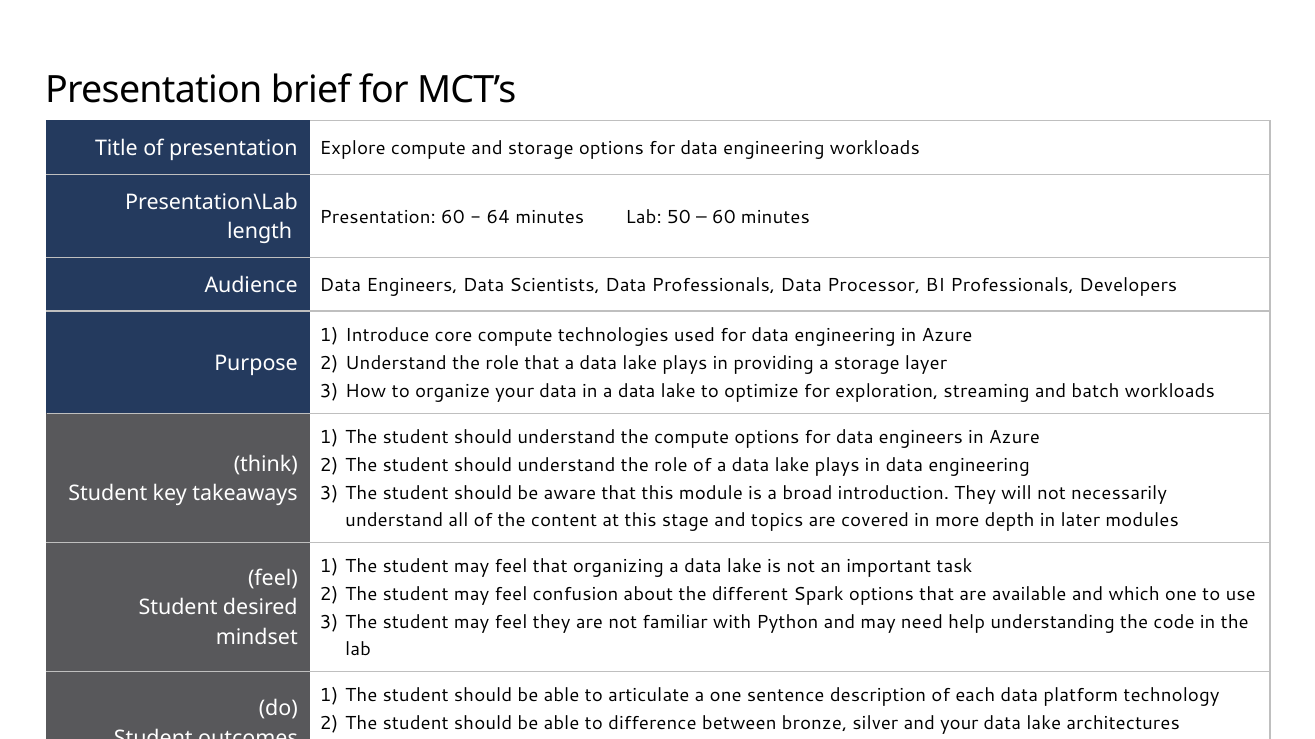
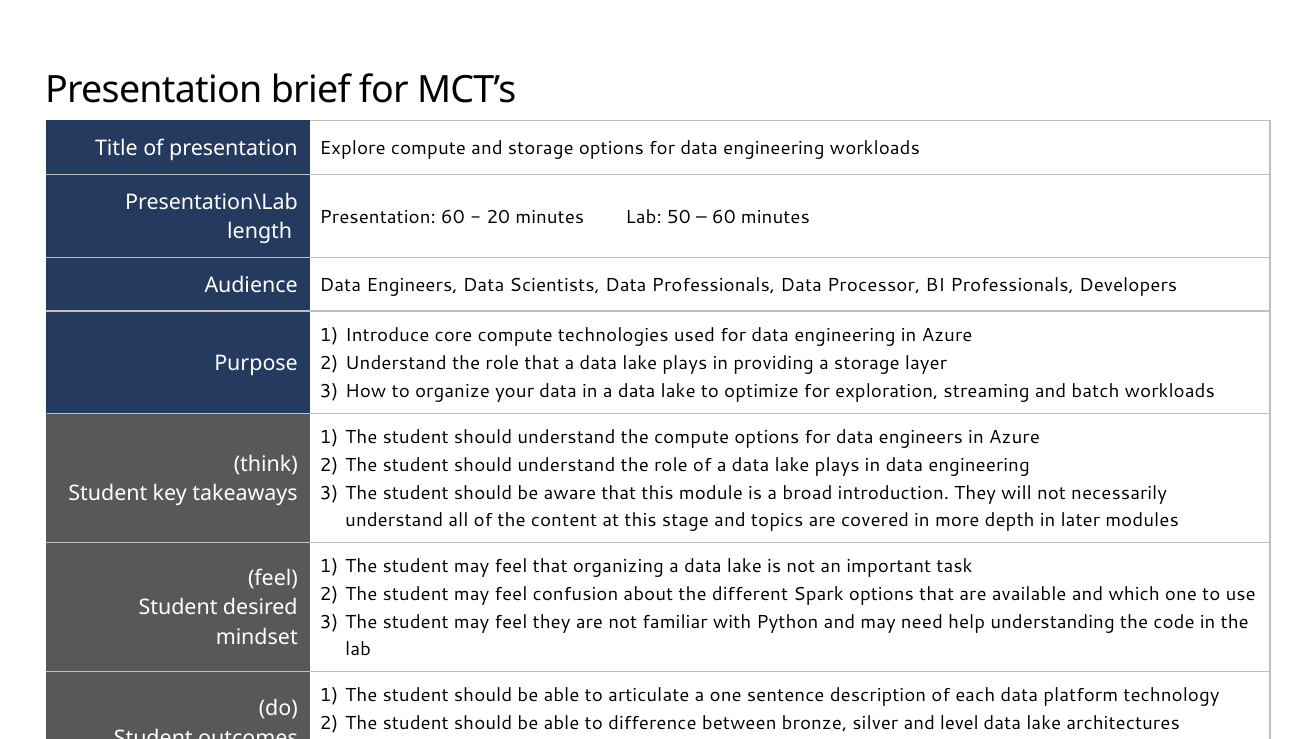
64: 64 -> 20 (498, 217)
and your: your -> level (959, 724)
